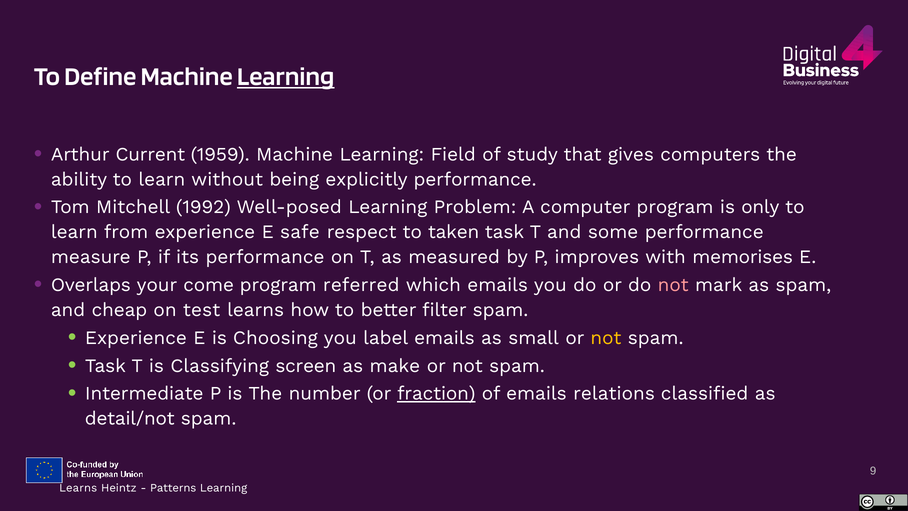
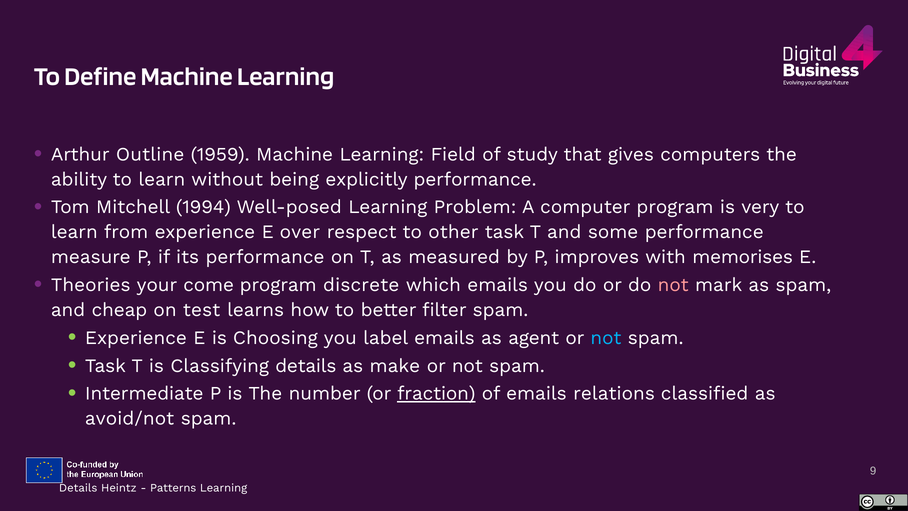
Learning underline: present -> none (286, 76)
Current: Current -> Outline (150, 154)
1992: 1992 -> 1994 (203, 207)
only: only -> very (760, 207)
safe: safe -> over (300, 232)
taken: taken -> other (453, 232)
Overlaps: Overlaps -> Theories (91, 285)
referred: referred -> discrete (361, 285)
small: small -> agent (534, 338)
not colour: yellow -> light blue (606, 338)
Classifying screen: screen -> details (306, 366)
detail/not: detail/not -> avoid/not (130, 418)
Learns: Learns -> Details (78, 488)
